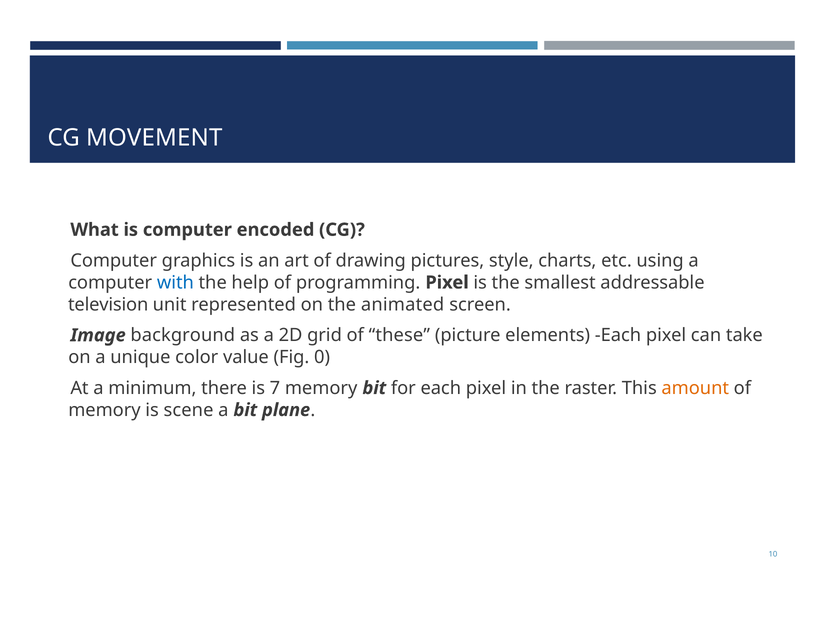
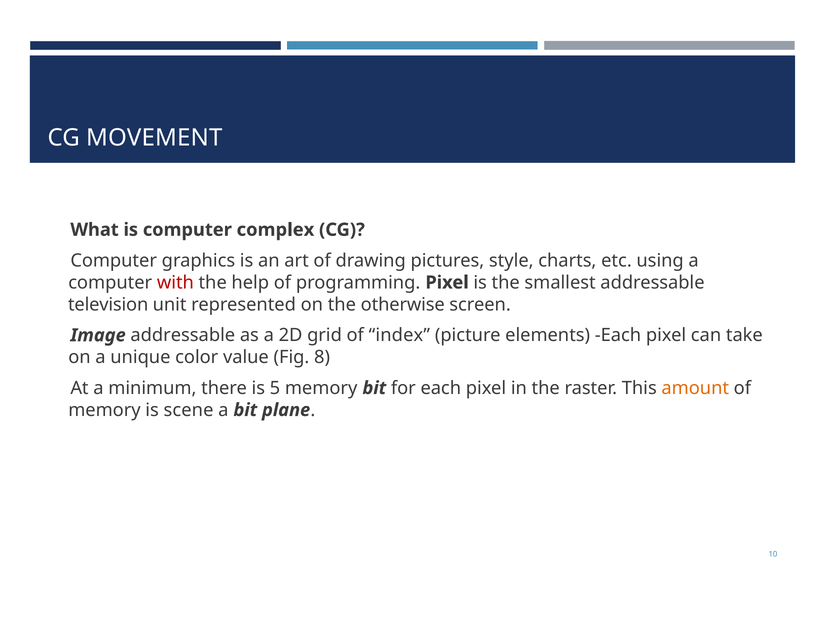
encoded: encoded -> complex (275, 230)
with colour: blue -> red (175, 282)
animated: animated -> otherwise (403, 304)
Image background: background -> addressable (183, 335)
these: these -> index (399, 335)
0: 0 -> 8 (322, 357)
7: 7 -> 5 (275, 388)
